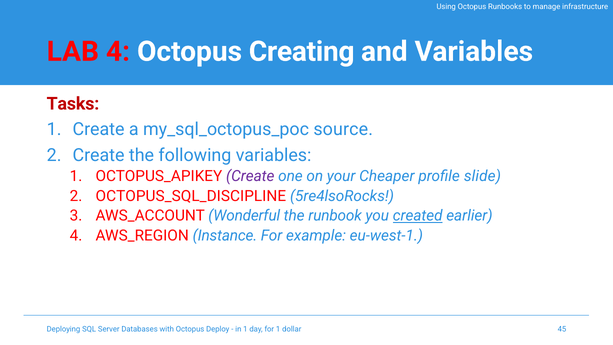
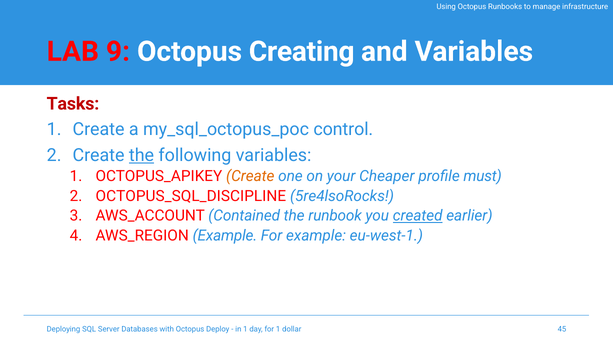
LAB 4: 4 -> 9 (118, 51)
source: source -> control (343, 129)
the underline: none -> present (142, 155)
Create colour: purple -> orange (250, 176)
slide: slide -> must (483, 176)
Wonderful: Wonderful -> Contained (244, 216)
AWS_REGION Instance: Instance -> Example (225, 235)
